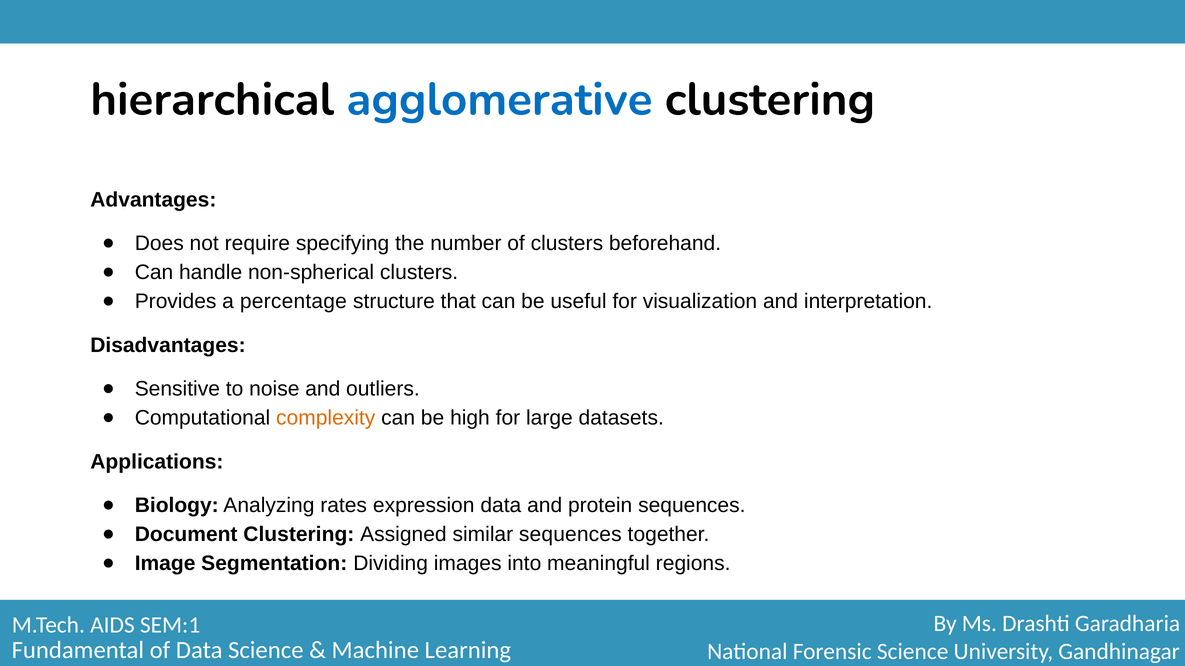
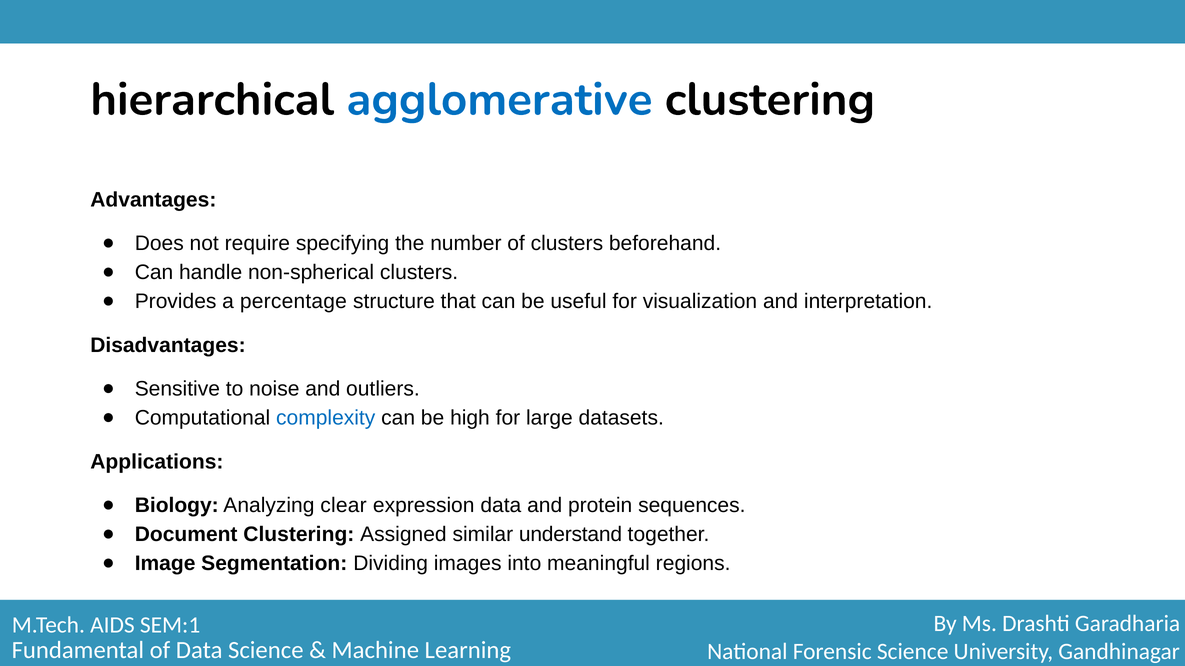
complexity colour: orange -> blue (326, 418)
rates: rates -> clear (344, 506)
similar sequences: sequences -> understand (571, 535)
